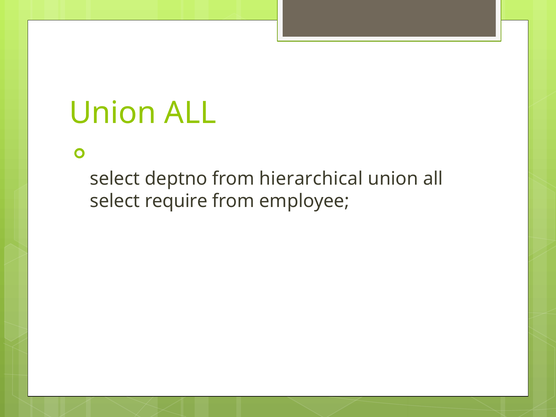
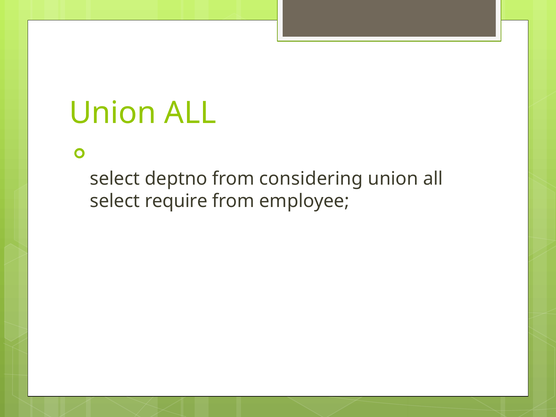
hierarchical: hierarchical -> considering (311, 179)
